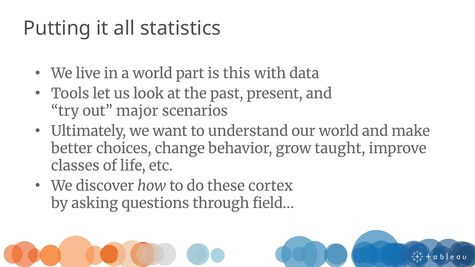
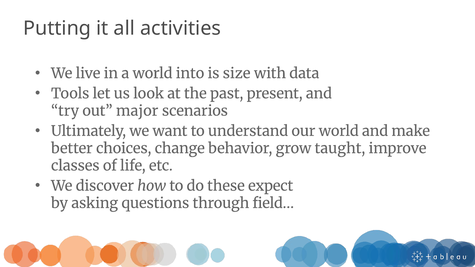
statistics: statistics -> activities (181, 28)
part: part -> into (190, 73)
this: this -> size (237, 73)
cortex: cortex -> expect (271, 186)
